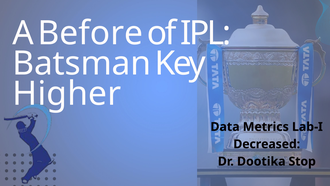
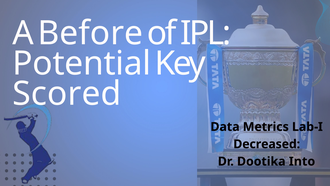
Batsman: Batsman -> Potential (82, 63)
Higher: Higher -> Scored (67, 94)
Stop: Stop -> Into (302, 161)
